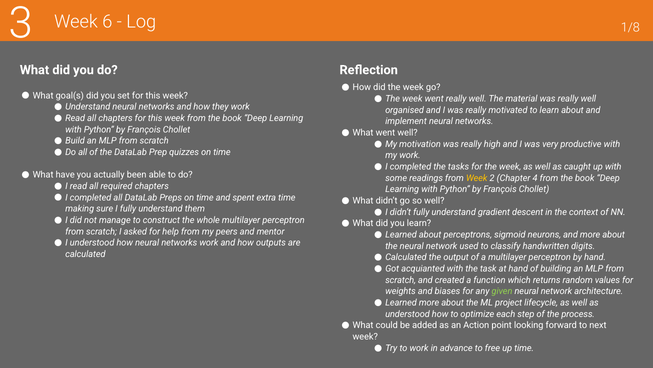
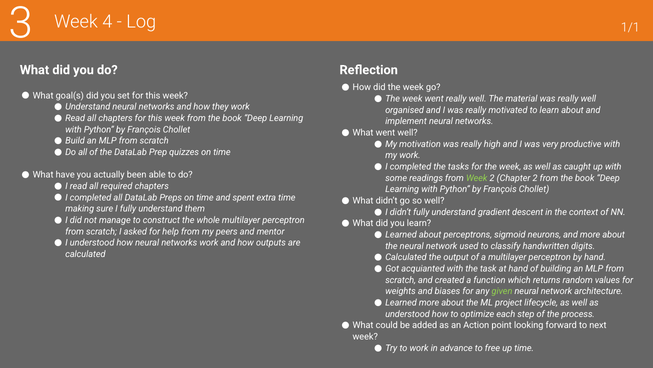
6: 6 -> 4 (107, 22)
1/8: 1/8 -> 1/1 (630, 28)
Week colour: yellow -> light green (477, 178)
Chapter 4: 4 -> 2 (535, 178)
